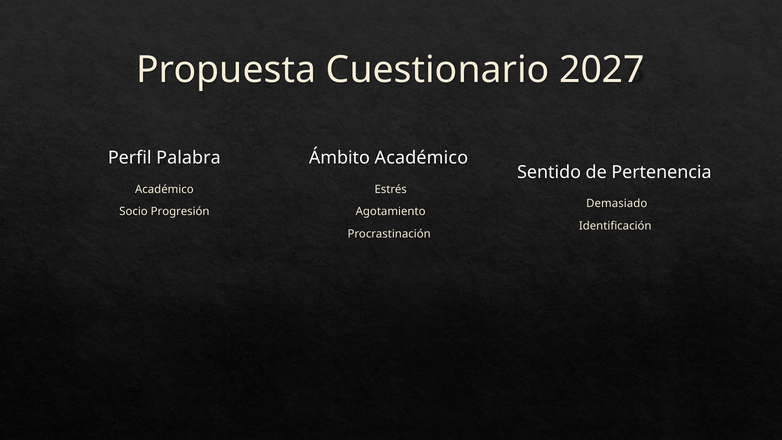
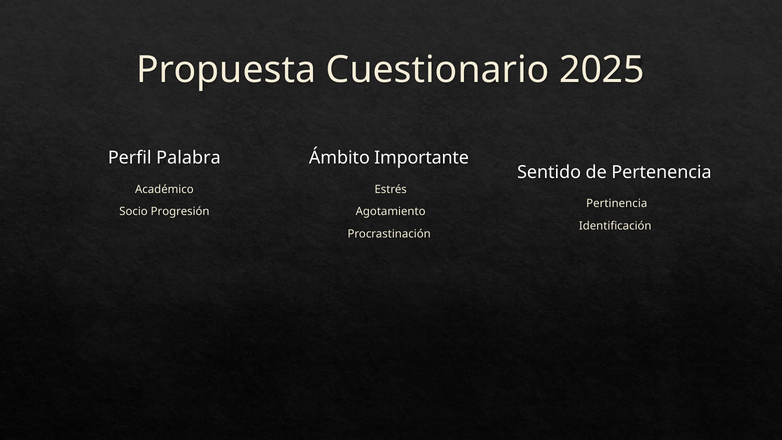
2027: 2027 -> 2025 (602, 70)
Ámbito Académico: Académico -> Importante (422, 158)
Demasiado: Demasiado -> Pertinencia (617, 204)
